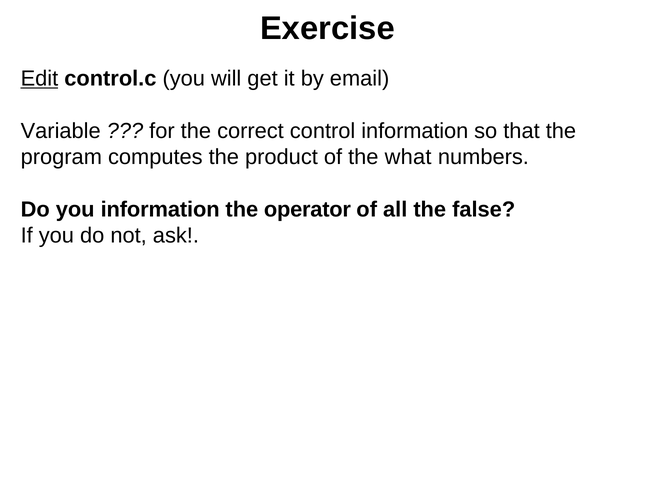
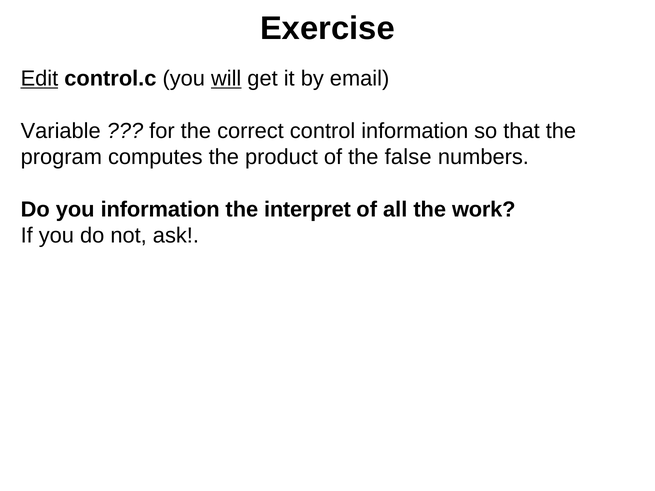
will underline: none -> present (226, 79)
what: what -> false (408, 157)
operator: operator -> interpret (307, 210)
false: false -> work (484, 210)
